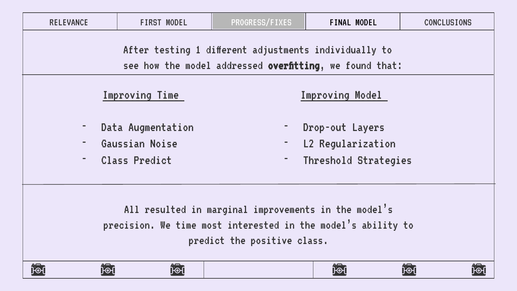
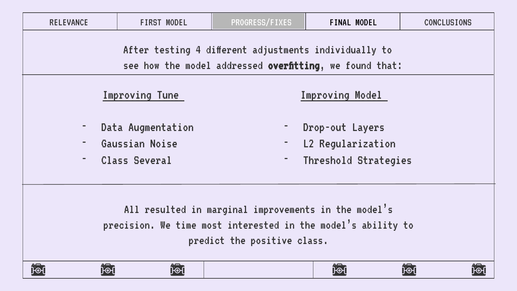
1: 1 -> 4 (198, 49)
Improving Time: Time -> Tune (168, 94)
Class Predict: Predict -> Several (153, 159)
